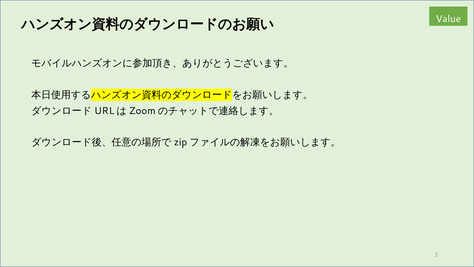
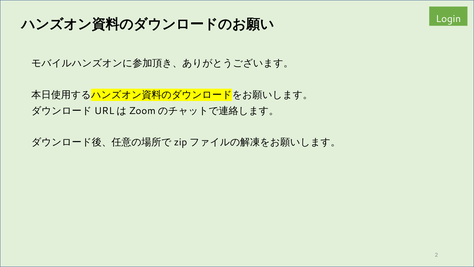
Value: Value -> Login (448, 19)
